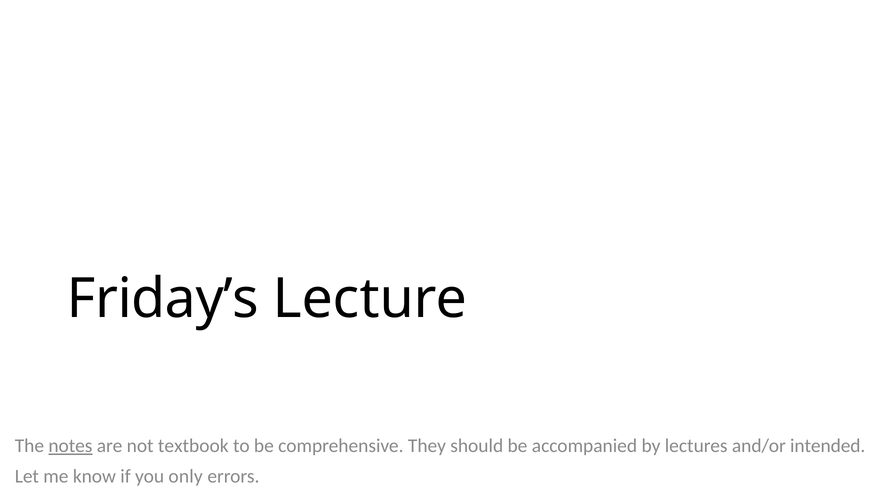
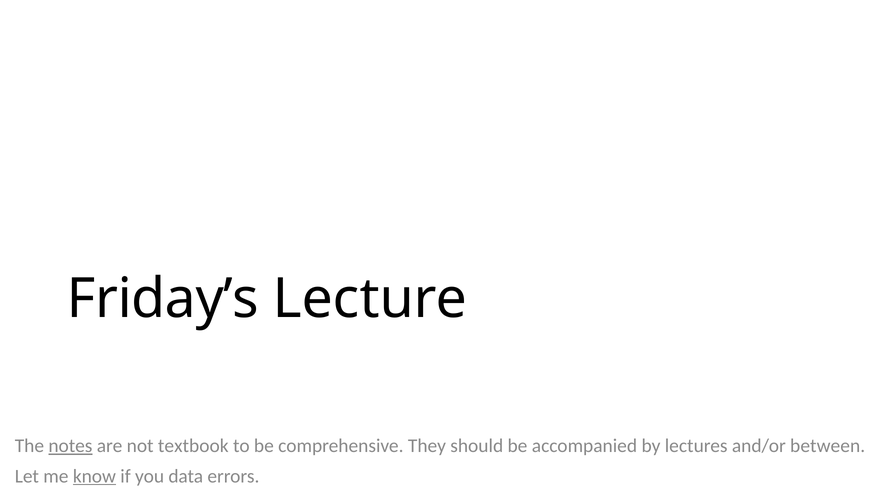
intended: intended -> between (828, 445)
know underline: none -> present (94, 476)
only: only -> data (186, 476)
